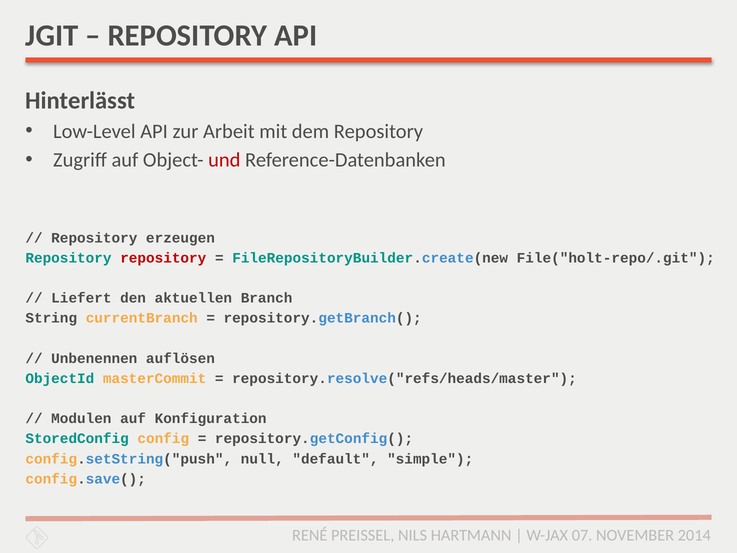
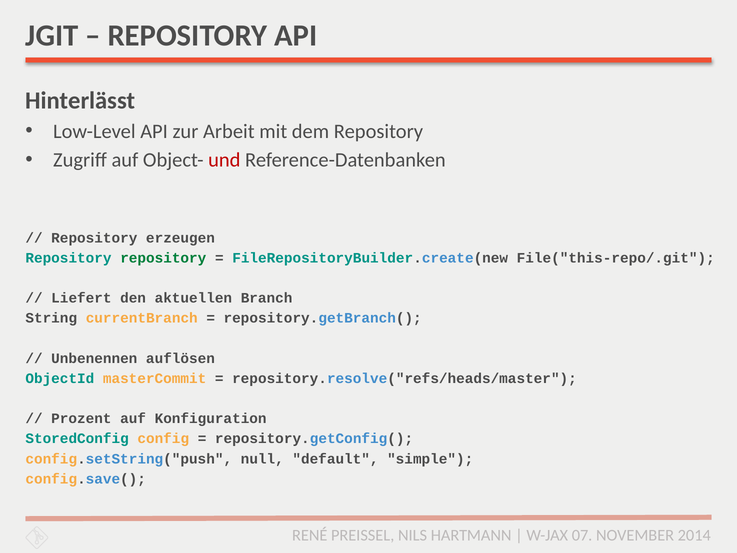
repository colour: red -> green (163, 258)
File("holt-repo/.git: File("holt-repo/.git -> File("this-repo/.git (616, 258)
Modulen: Modulen -> Prozent (81, 418)
